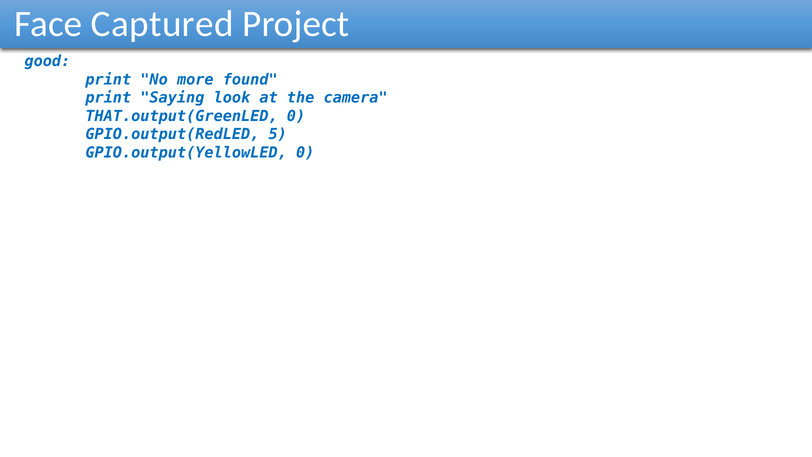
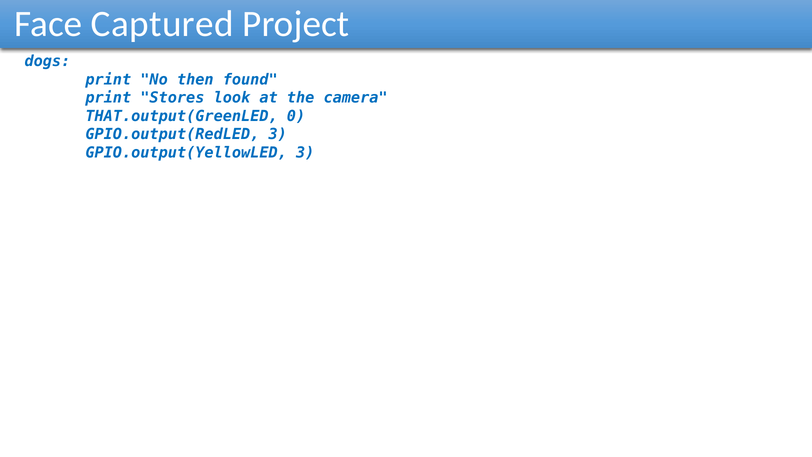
good: good -> dogs (47, 61)
more: more -> then (195, 79)
Saying: Saying -> Stores (172, 98)
GPIO.output(RedLED 5: 5 -> 3 (278, 134)
GPIO.output(YellowLED 0: 0 -> 3 (305, 153)
